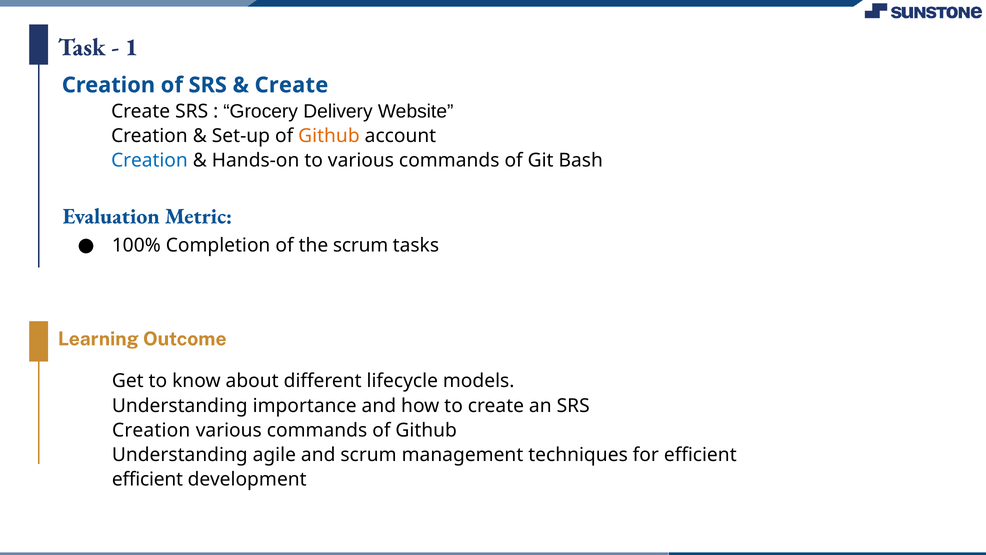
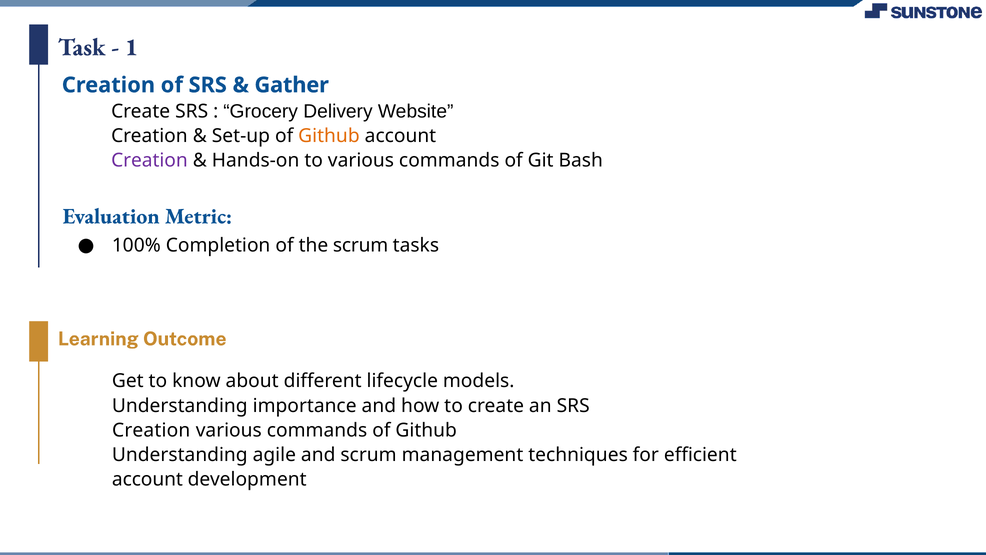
Create: Create -> Gather (292, 85)
Creation colour: blue -> purple (149, 160)
efficient: efficient -> account (147, 479)
